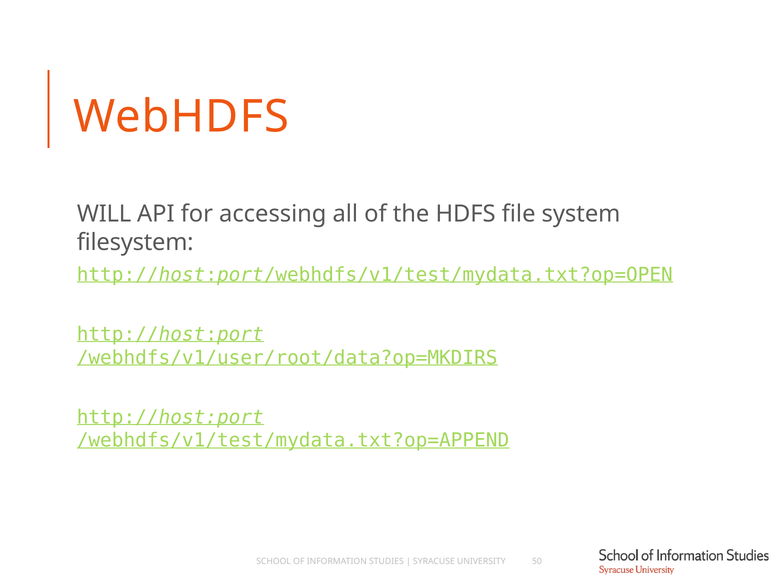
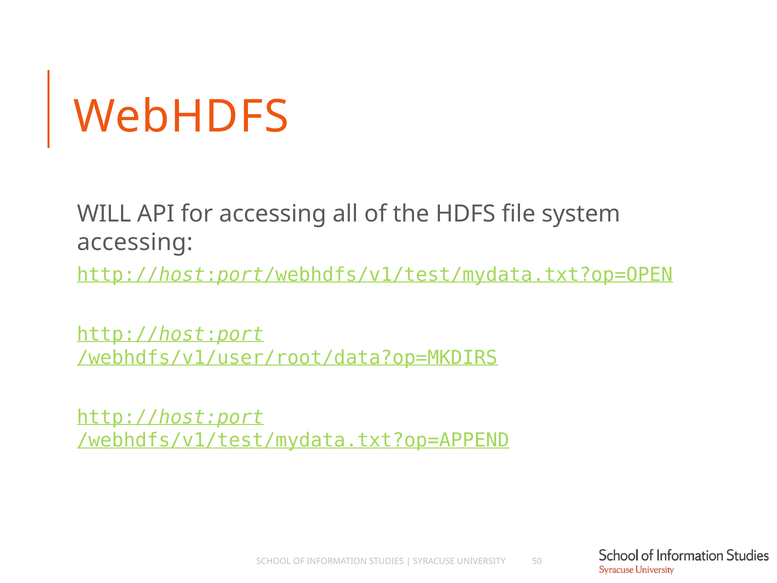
filesystem: filesystem -> accessing (135, 243)
